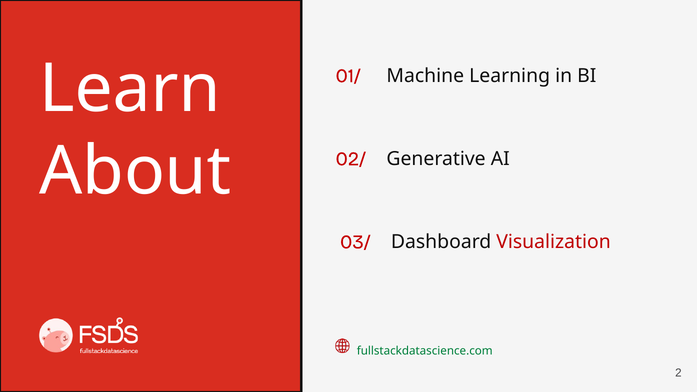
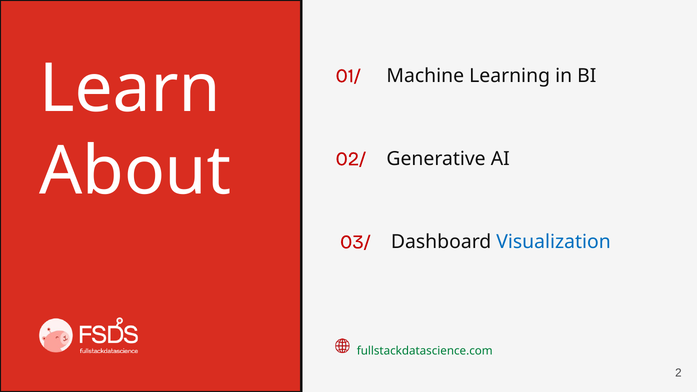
Visualization colour: red -> blue (554, 242)
